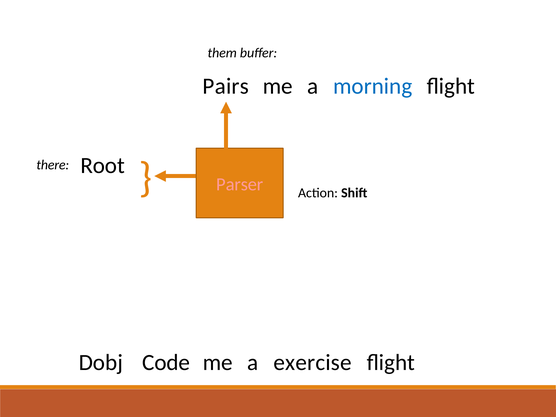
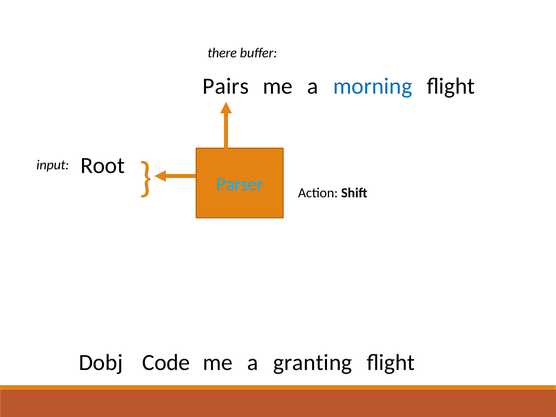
them: them -> there (222, 53)
there: there -> input (53, 165)
Parser colour: pink -> light blue (240, 184)
exercise: exercise -> granting (313, 363)
